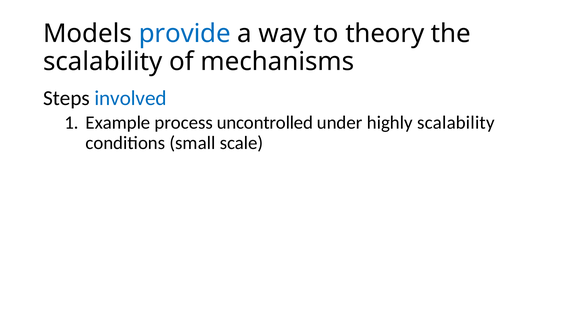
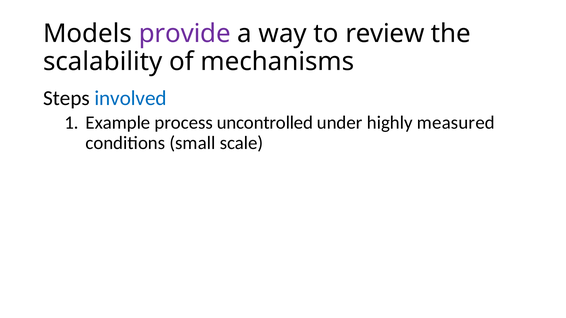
provide colour: blue -> purple (185, 34)
theory: theory -> review (385, 34)
highly scalability: scalability -> measured (456, 123)
